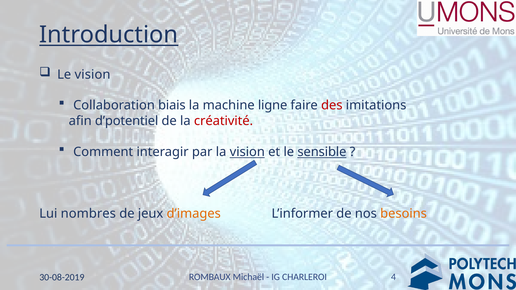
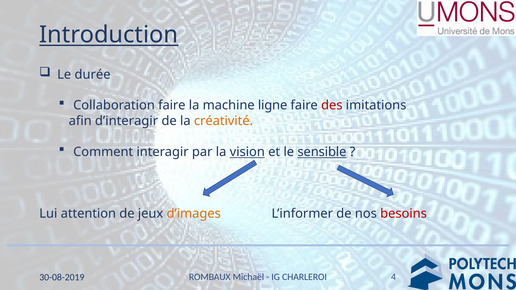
Le vision: vision -> durée (93, 75)
Collaboration biais: biais -> faire (172, 105)
d’potentiel: d’potentiel -> d’interagir (127, 121)
créativité colour: red -> orange (224, 121)
nombres: nombres -> attention (88, 214)
besoins colour: orange -> red (404, 214)
